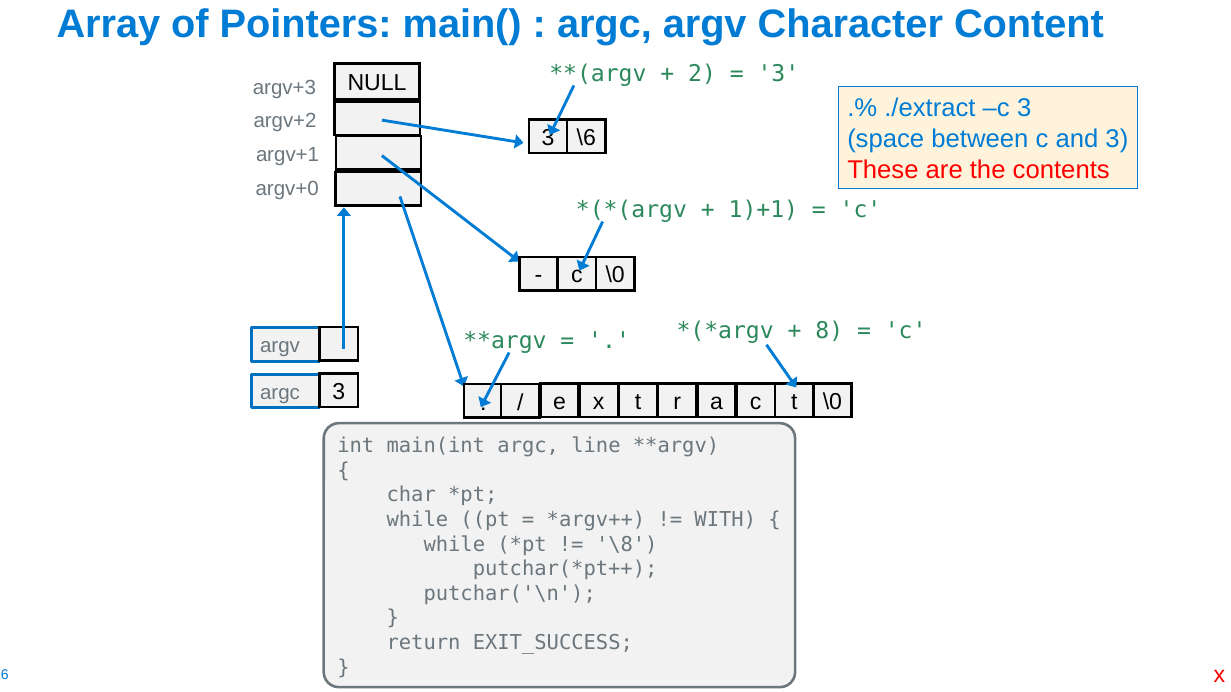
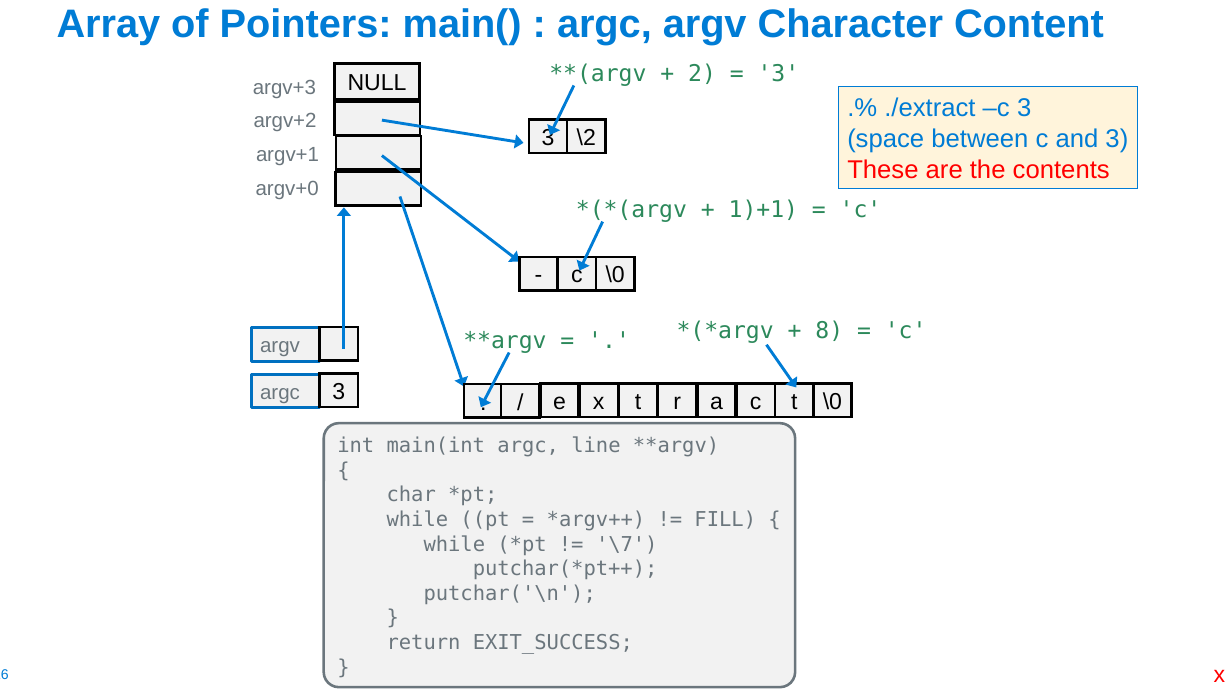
\6: \6 -> \2 (586, 138)
WITH: WITH -> FILL (725, 520)
\8: \8 -> \7 (627, 545)
